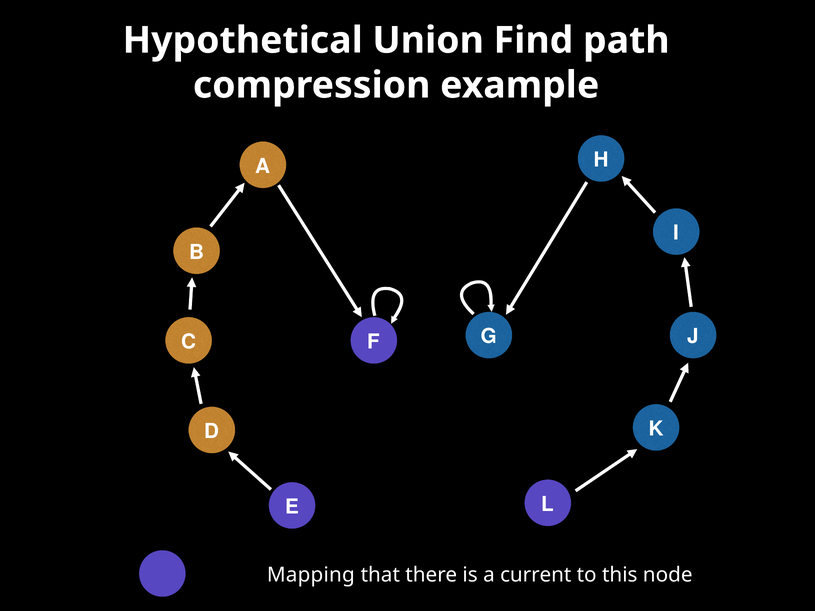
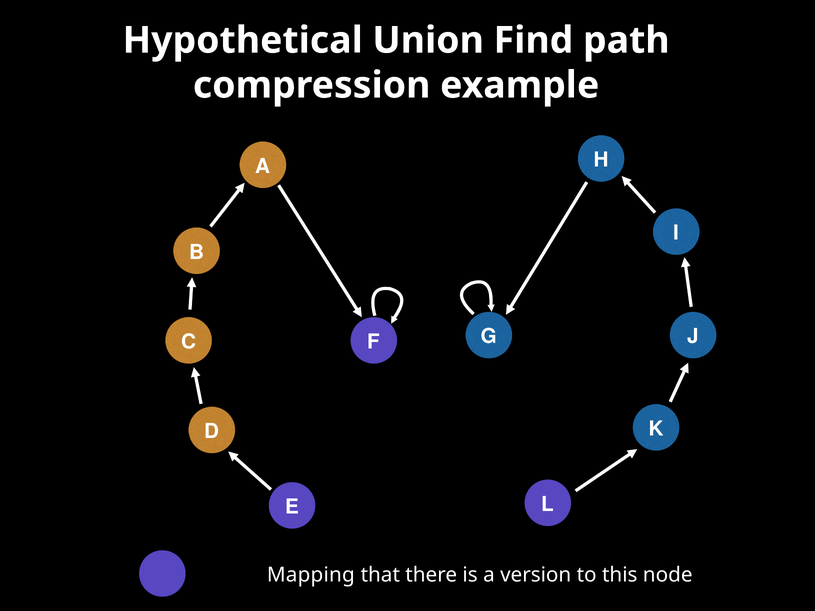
current: current -> version (536, 575)
